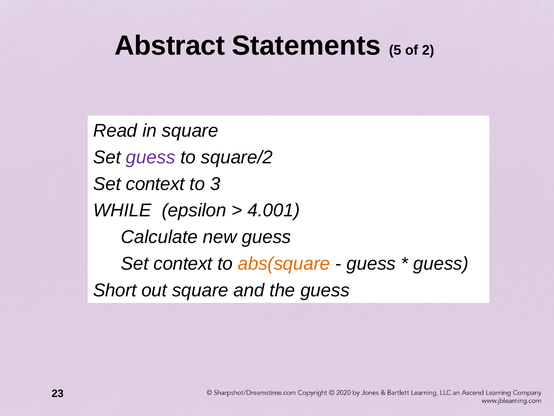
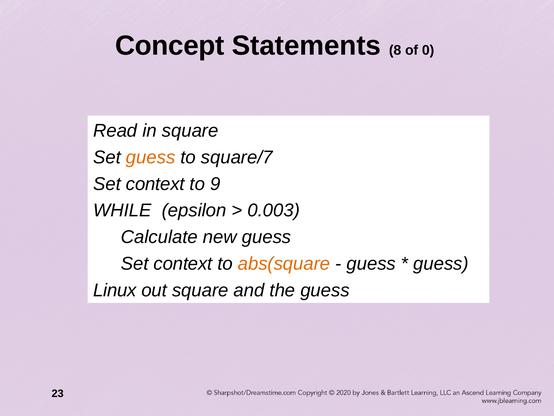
Abstract: Abstract -> Concept (170, 46)
5: 5 -> 8 (395, 50)
2: 2 -> 0 (428, 50)
guess colour: purple -> orange (151, 157)
square/2: square/2 -> square/7 (237, 157)
3: 3 -> 9 (215, 184)
4.001: 4.001 -> 0.003 (274, 210)
Short: Short -> Linux (115, 290)
